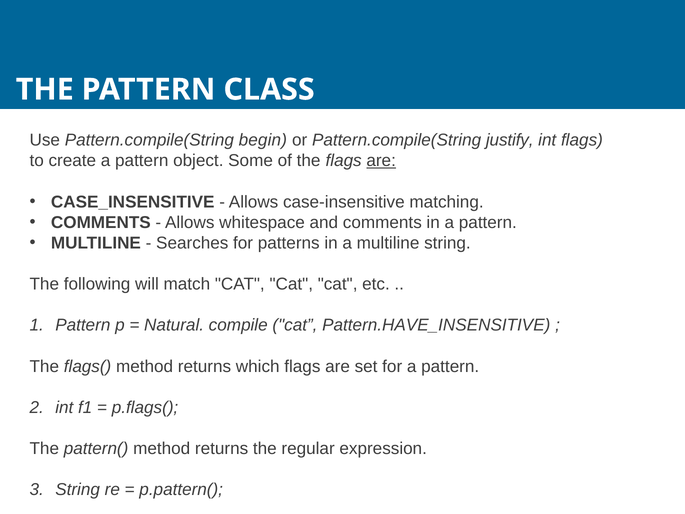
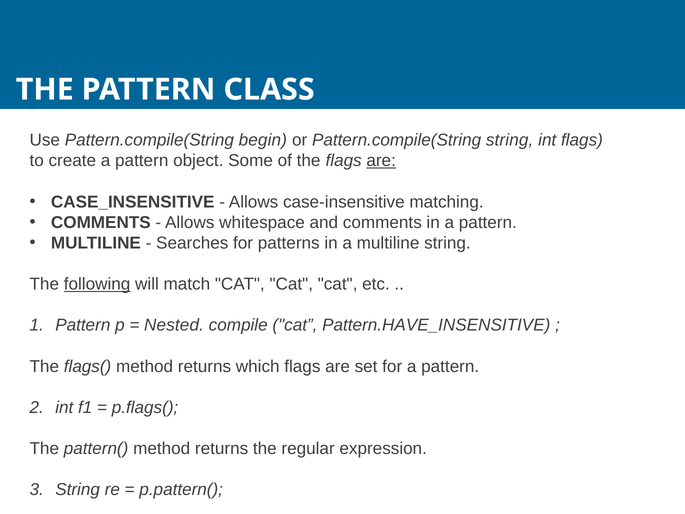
Pattern.compile(String justify: justify -> string (510, 140)
following underline: none -> present (97, 284)
Natural: Natural -> Nested (174, 325)
